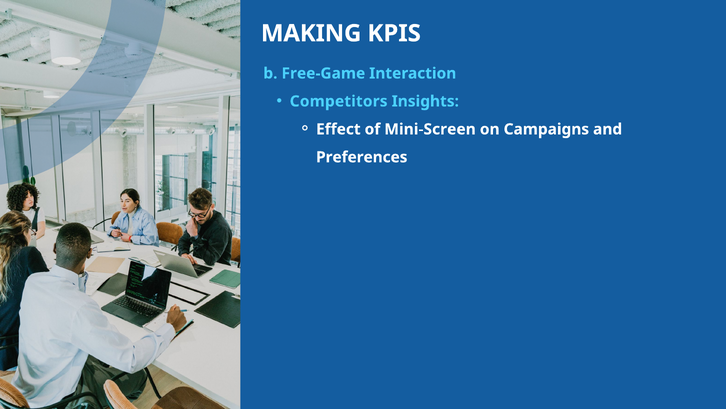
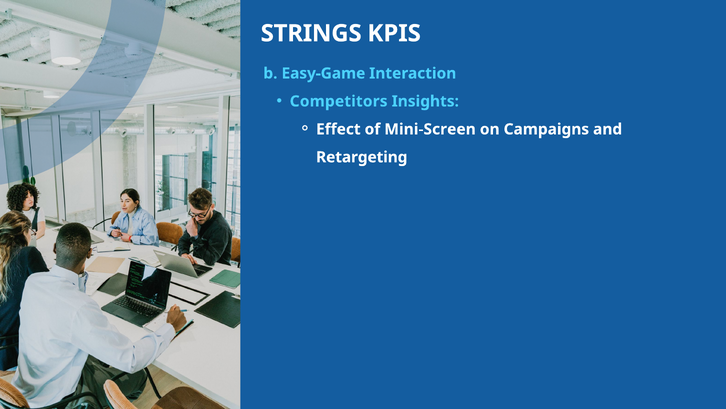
MAKING: MAKING -> STRINGS (311, 33)
Free-Game: Free-Game -> Easy-Game (323, 73)
Preferences: Preferences -> Retargeting (362, 157)
